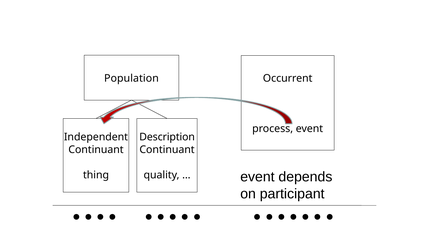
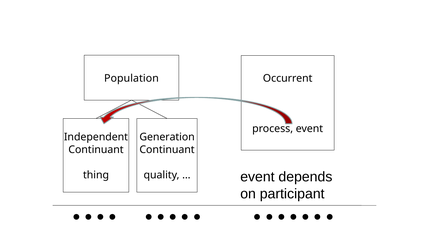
Description: Description -> Generation (167, 137)
